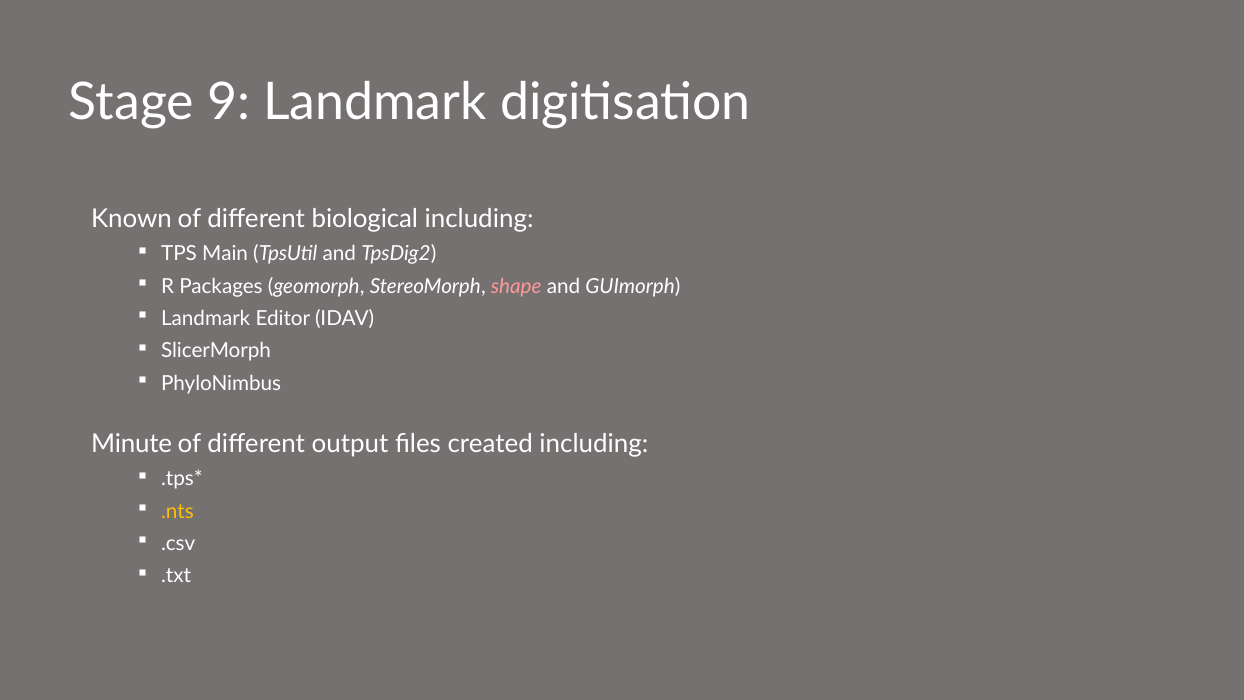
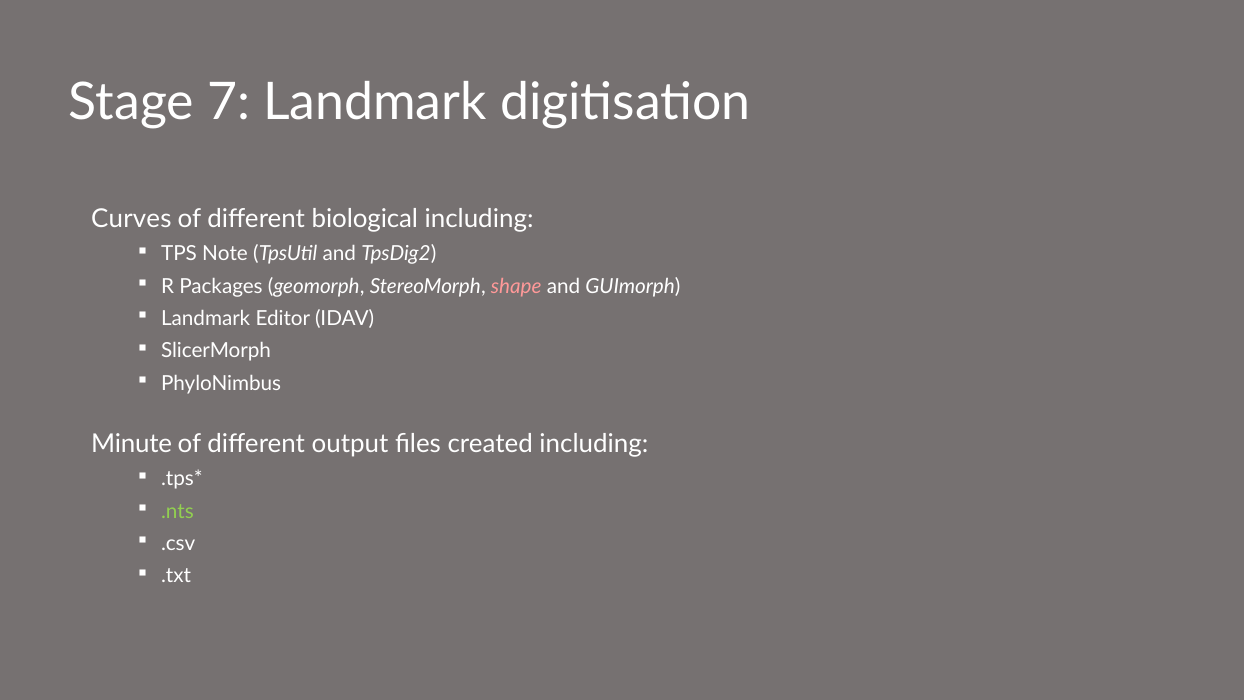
9: 9 -> 7 (229, 102)
Known: Known -> Curves (131, 218)
Main: Main -> Note (225, 254)
.nts colour: yellow -> light green (177, 511)
